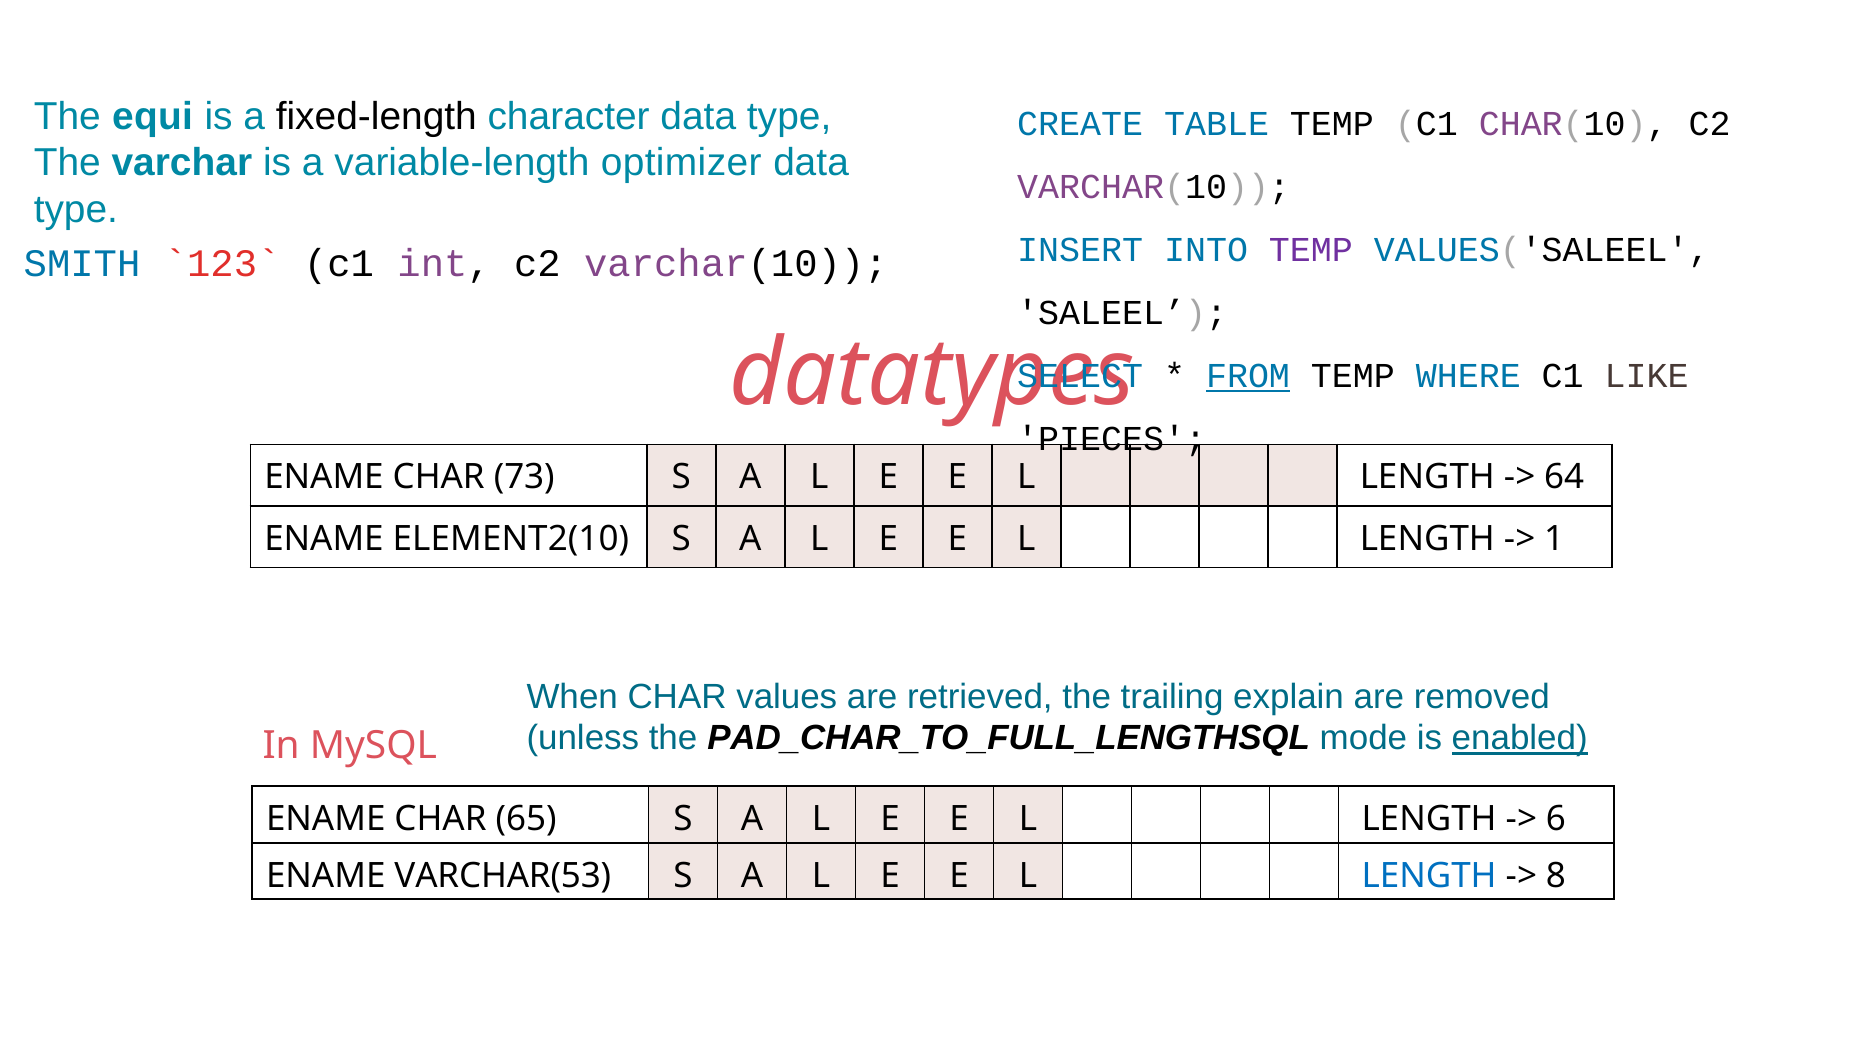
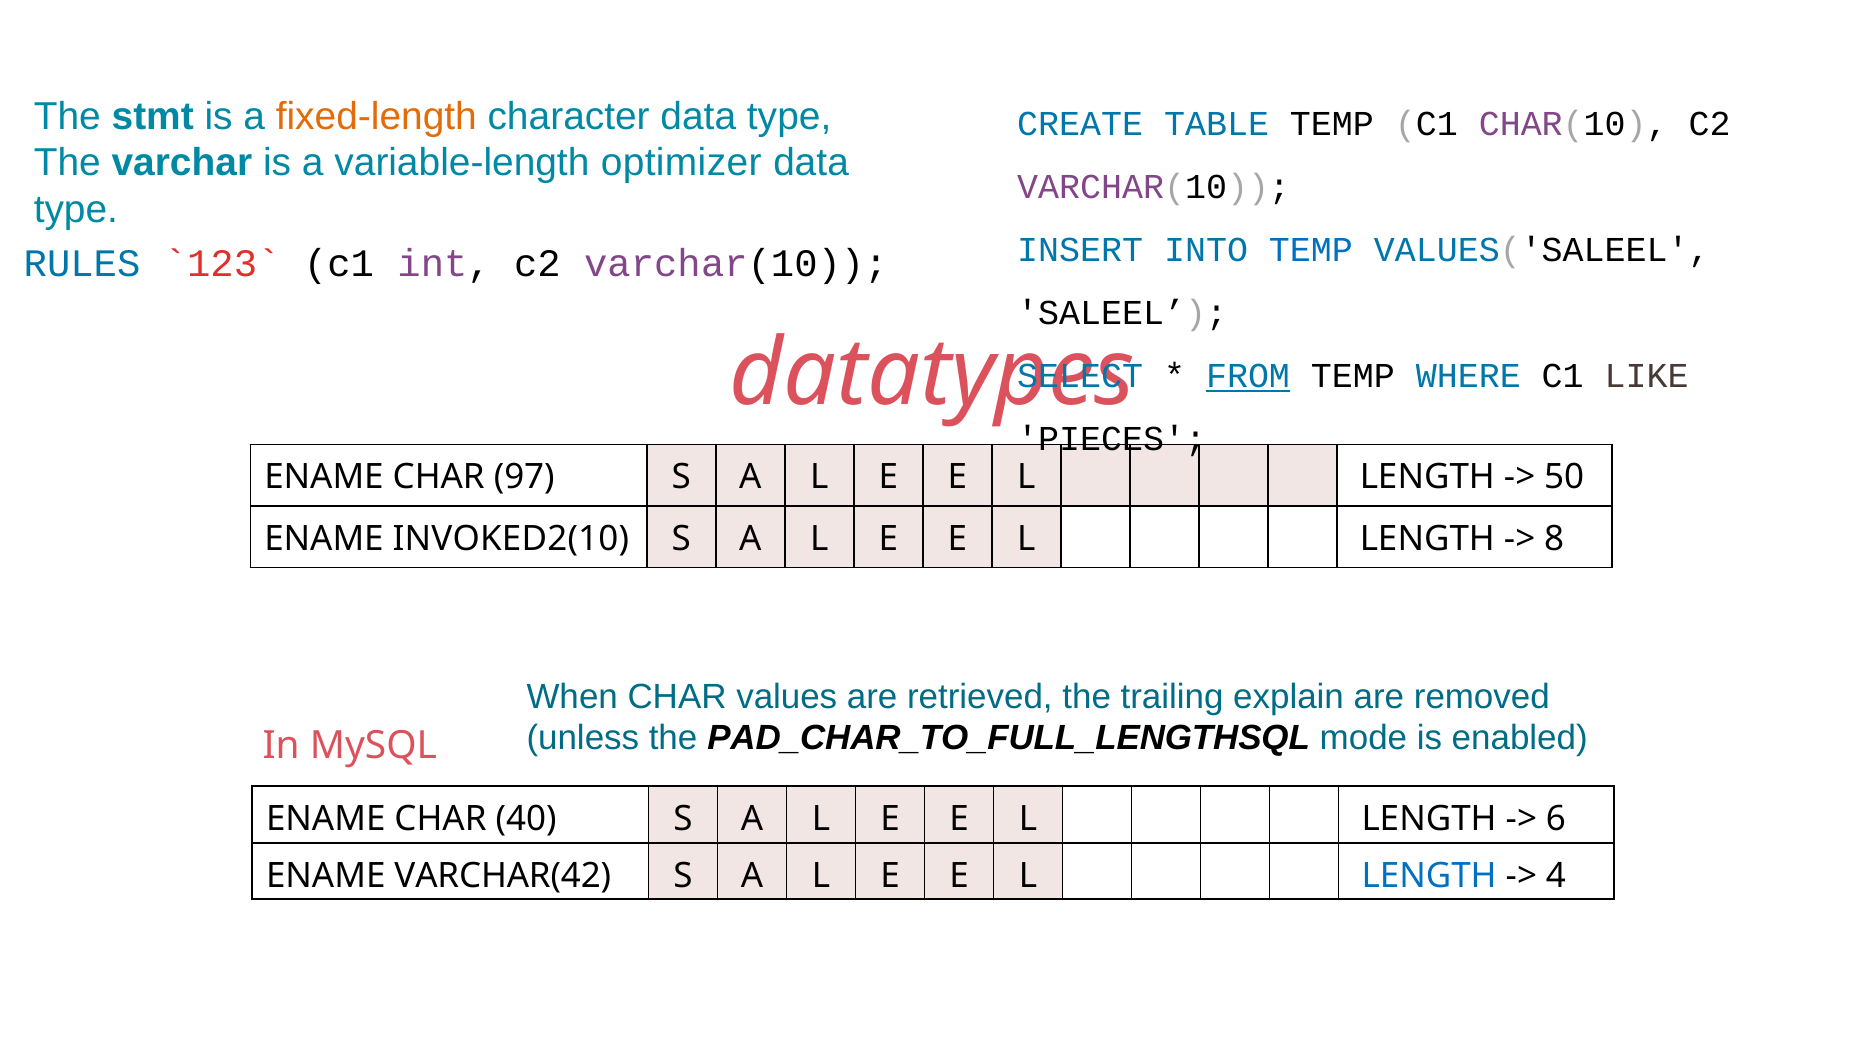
equi: equi -> stmt (153, 117)
fixed-length colour: black -> orange (376, 117)
TEMP colour: purple -> blue (1311, 250)
SMITH: SMITH -> RULES (82, 263)
73: 73 -> 97 (524, 477)
64: 64 -> 50 (1564, 477)
ELEMENT2(10: ELEMENT2(10 -> INVOKED2(10 (511, 539)
1: 1 -> 8 (1554, 539)
enabled underline: present -> none (1520, 738)
65: 65 -> 40 (526, 819)
VARCHAR(53: VARCHAR(53 -> VARCHAR(42 (503, 876)
8: 8 -> 4 (1556, 876)
